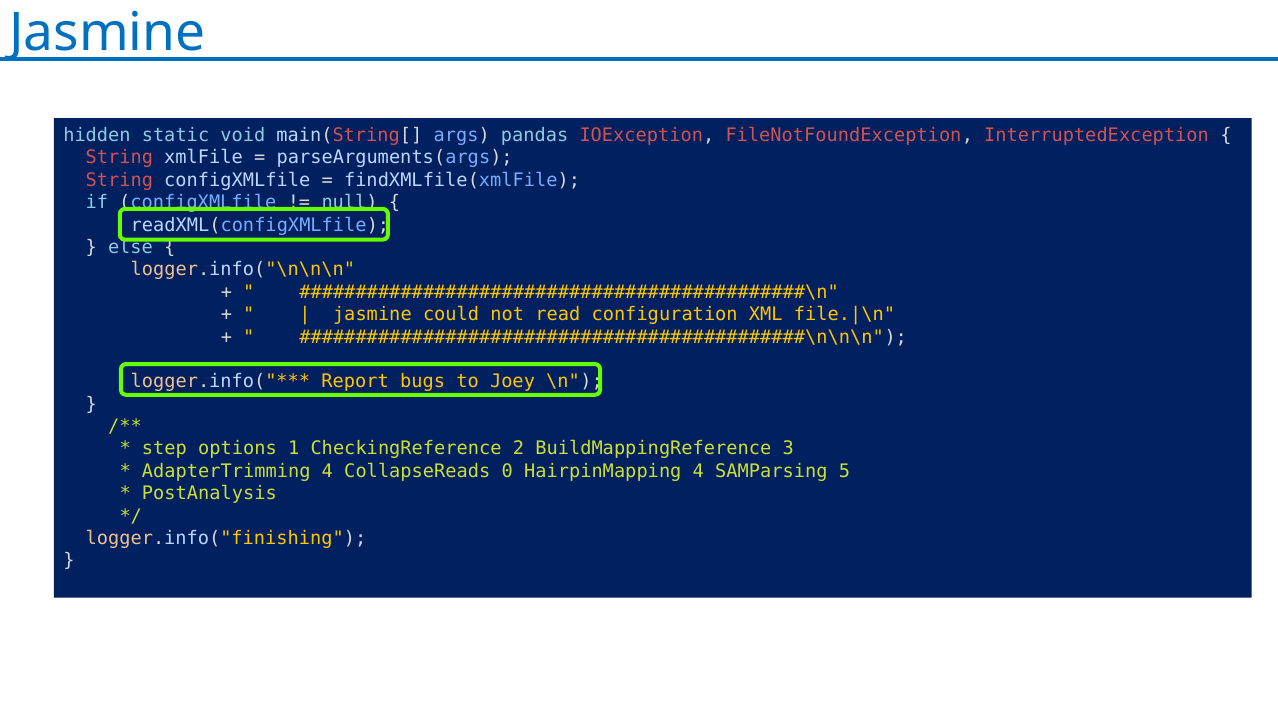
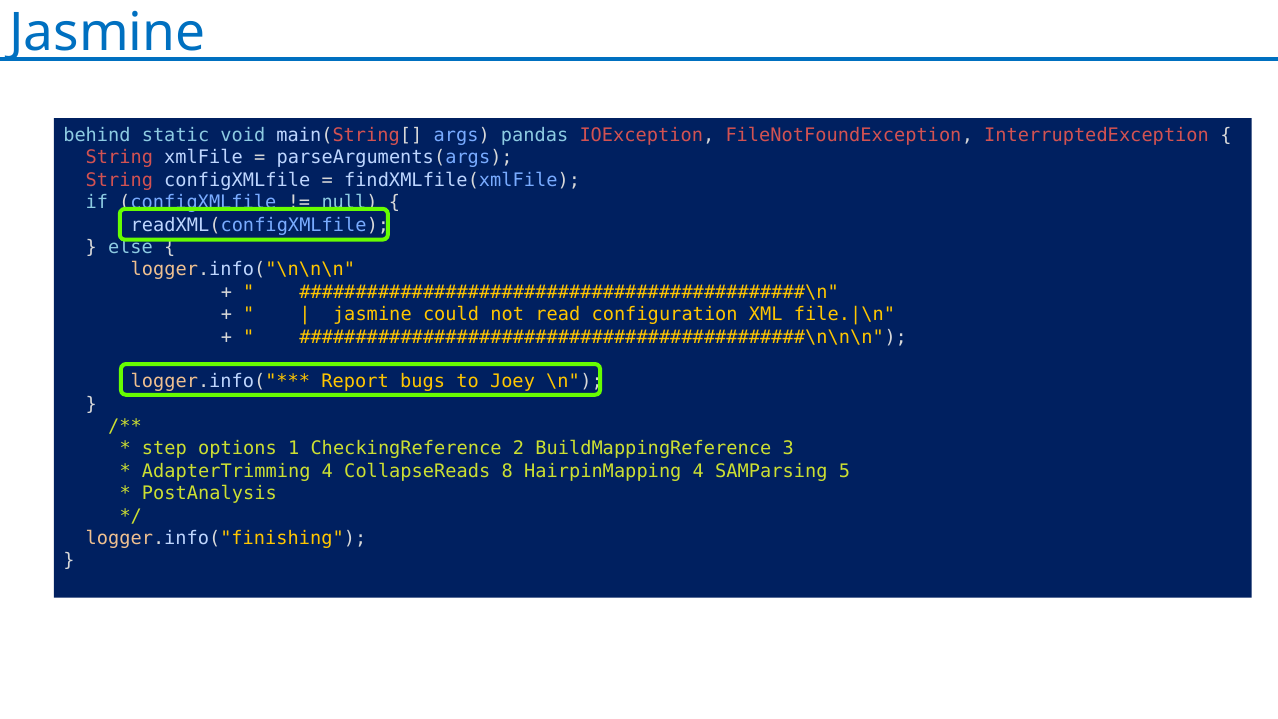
hidden: hidden -> behind (97, 135)
0: 0 -> 8 (507, 471)
